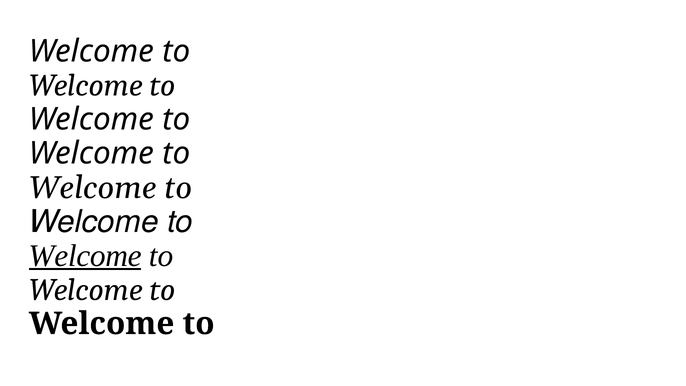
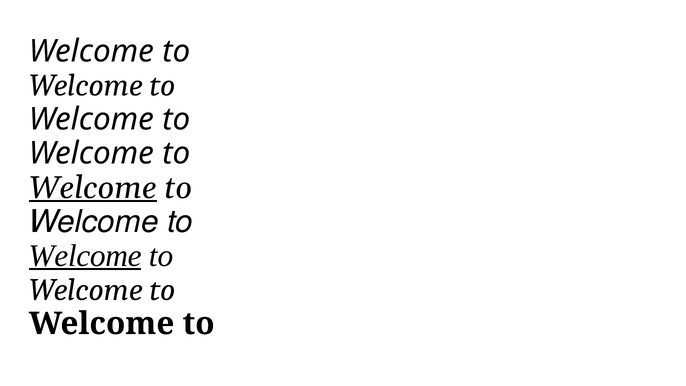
Welcome underline: none -> present (93, 188)
